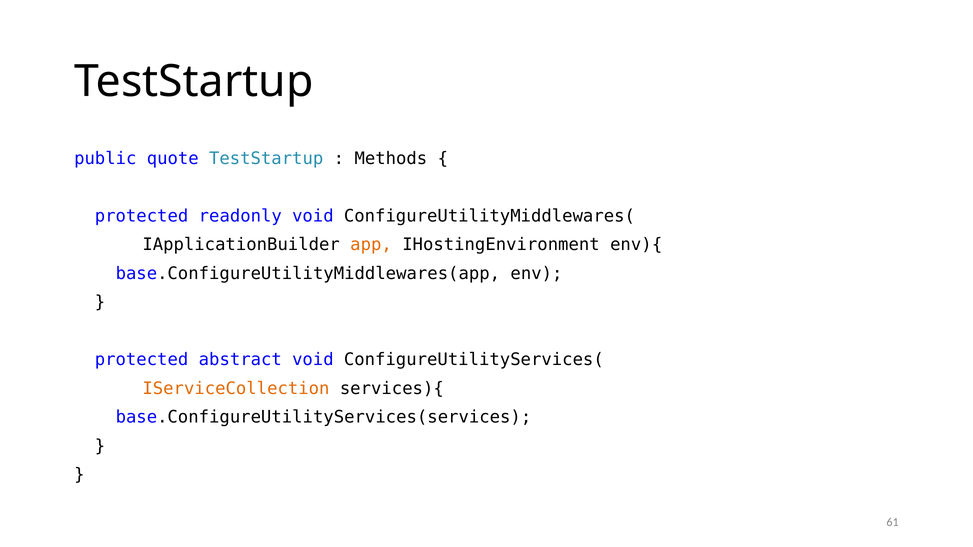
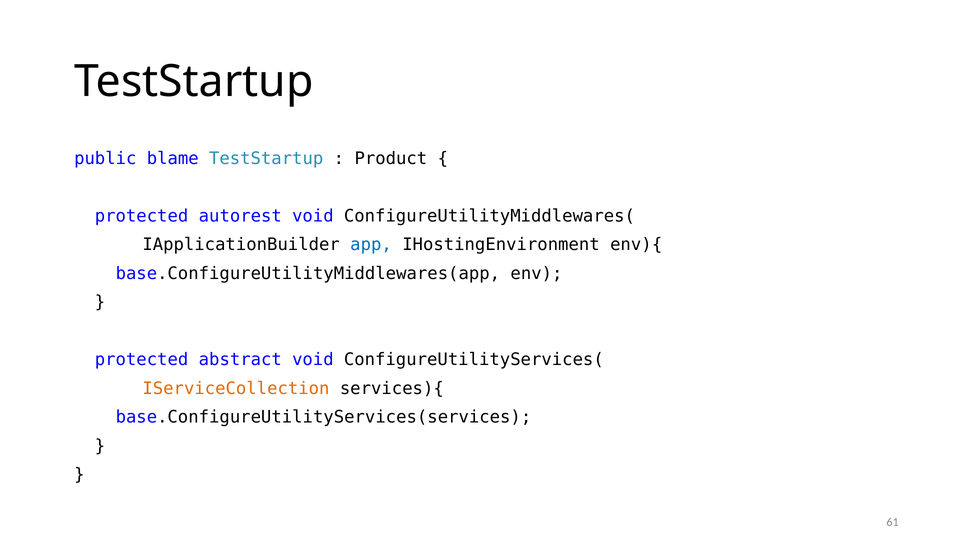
quote: quote -> blame (173, 159)
Methods: Methods -> Product (391, 159)
readonly: readonly -> autorest (240, 216)
app colour: orange -> blue (371, 245)
